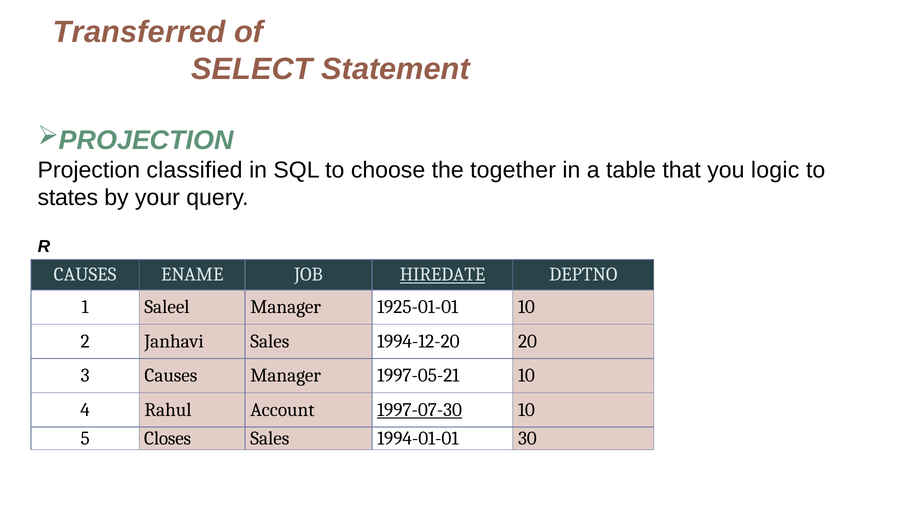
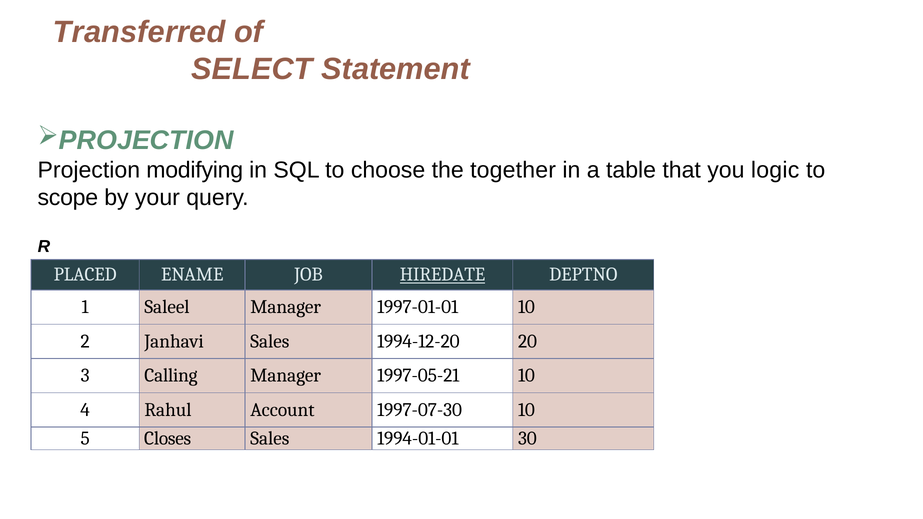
classified: classified -> modifying (195, 170)
states: states -> scope (68, 198)
CAUSES: CAUSES -> PLACED (85, 275)
1925-01-01: 1925-01-01 -> 1997-01-01 (418, 307)
3 Causes: Causes -> Calling (171, 376)
1997-07-30 underline: present -> none (420, 410)
